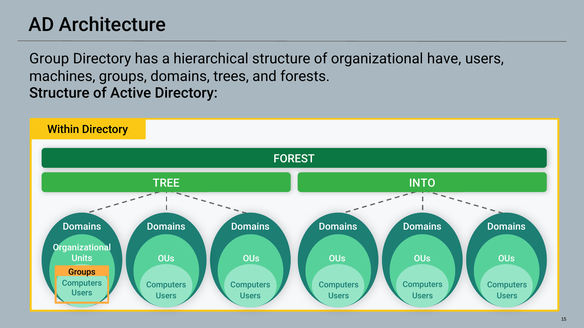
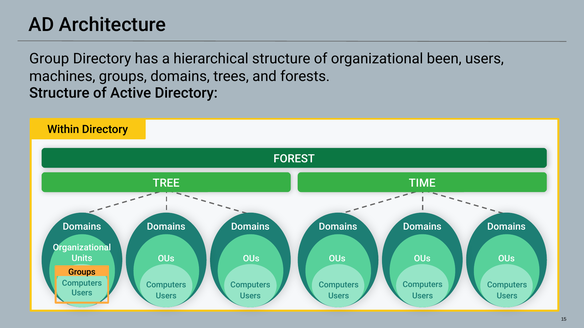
have: have -> been (444, 59)
INTO: INTO -> TIME (422, 183)
